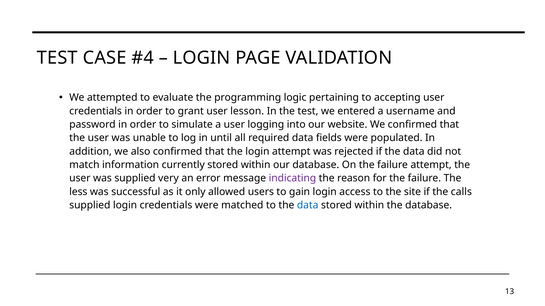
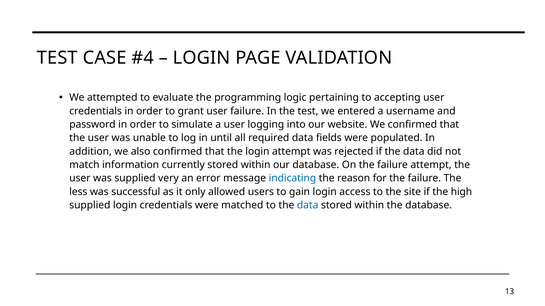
user lesson: lesson -> failure (247, 111)
indicating colour: purple -> blue (292, 179)
calls: calls -> high (461, 192)
